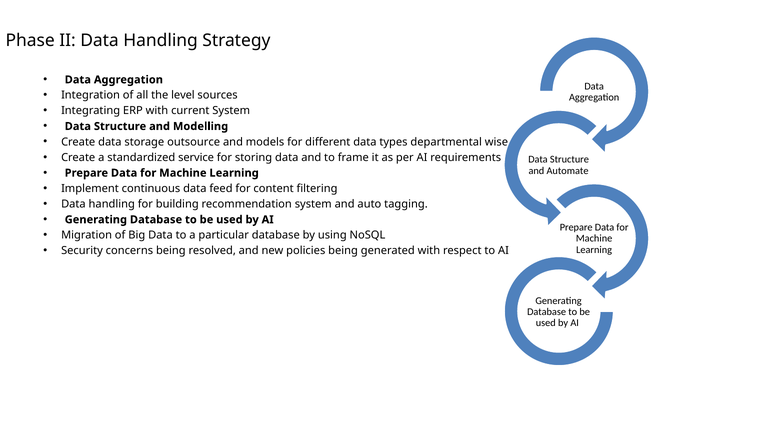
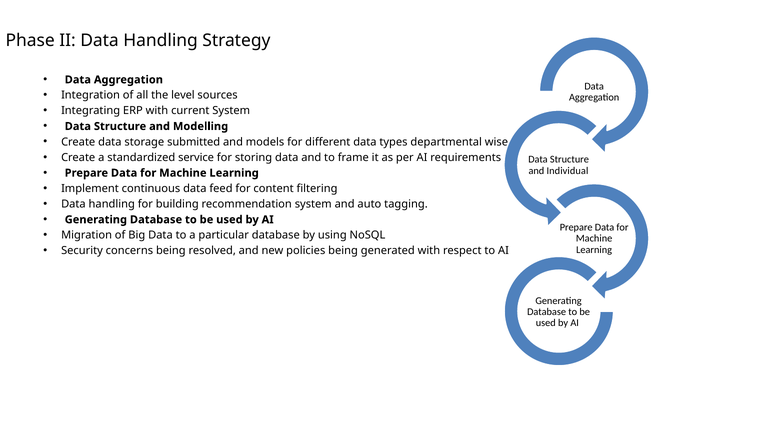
outsource: outsource -> submitted (194, 142)
Automate: Automate -> Individual (567, 171)
